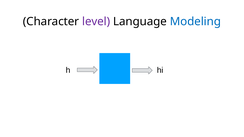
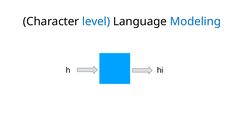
level colour: purple -> blue (96, 22)
